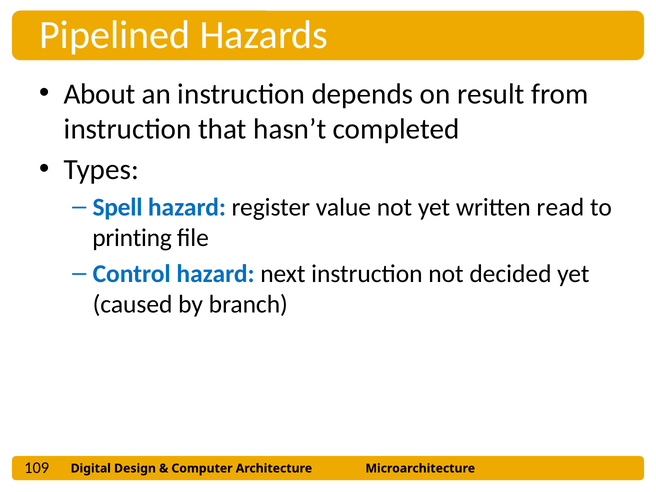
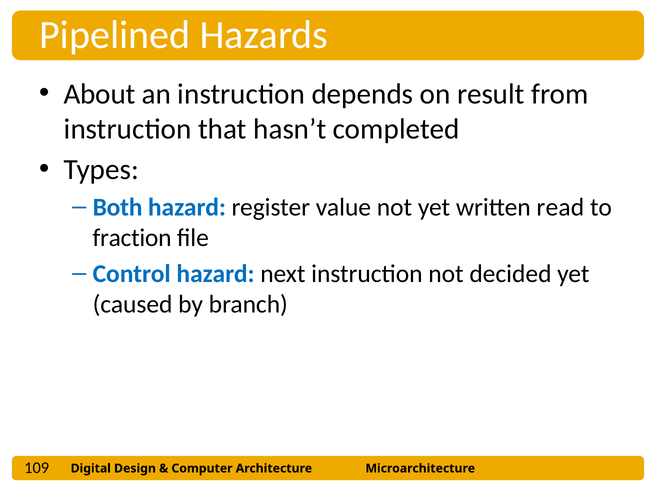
Spell: Spell -> Both (118, 207)
printing: printing -> fraction (132, 238)
